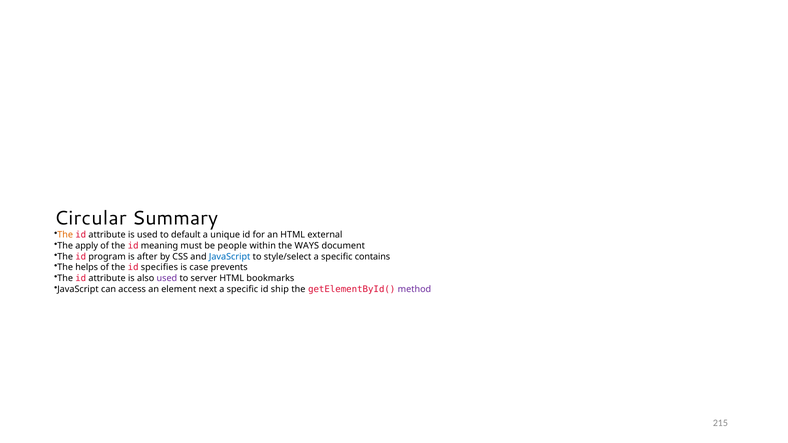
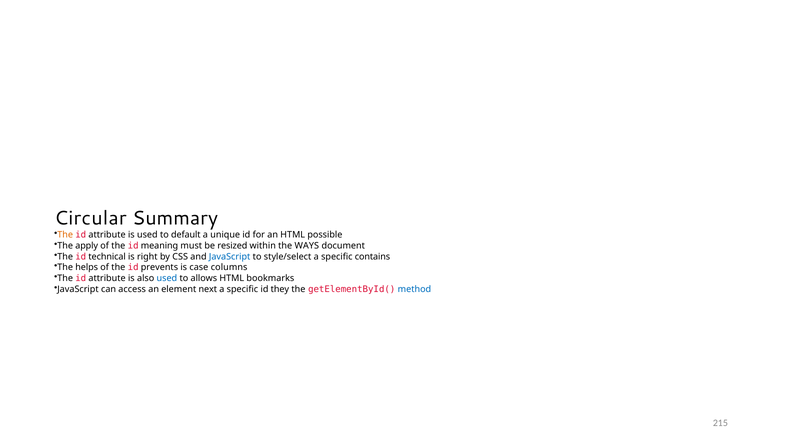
external: external -> possible (325, 235)
people: people -> resized (232, 246)
program: program -> technical (107, 257)
after: after -> right (147, 257)
specifies: specifies -> prevents (159, 268)
prevents: prevents -> columns (229, 268)
used colour: purple -> blue (167, 278)
server: server -> allows (204, 278)
ship: ship -> they (280, 289)
method colour: purple -> blue (414, 289)
